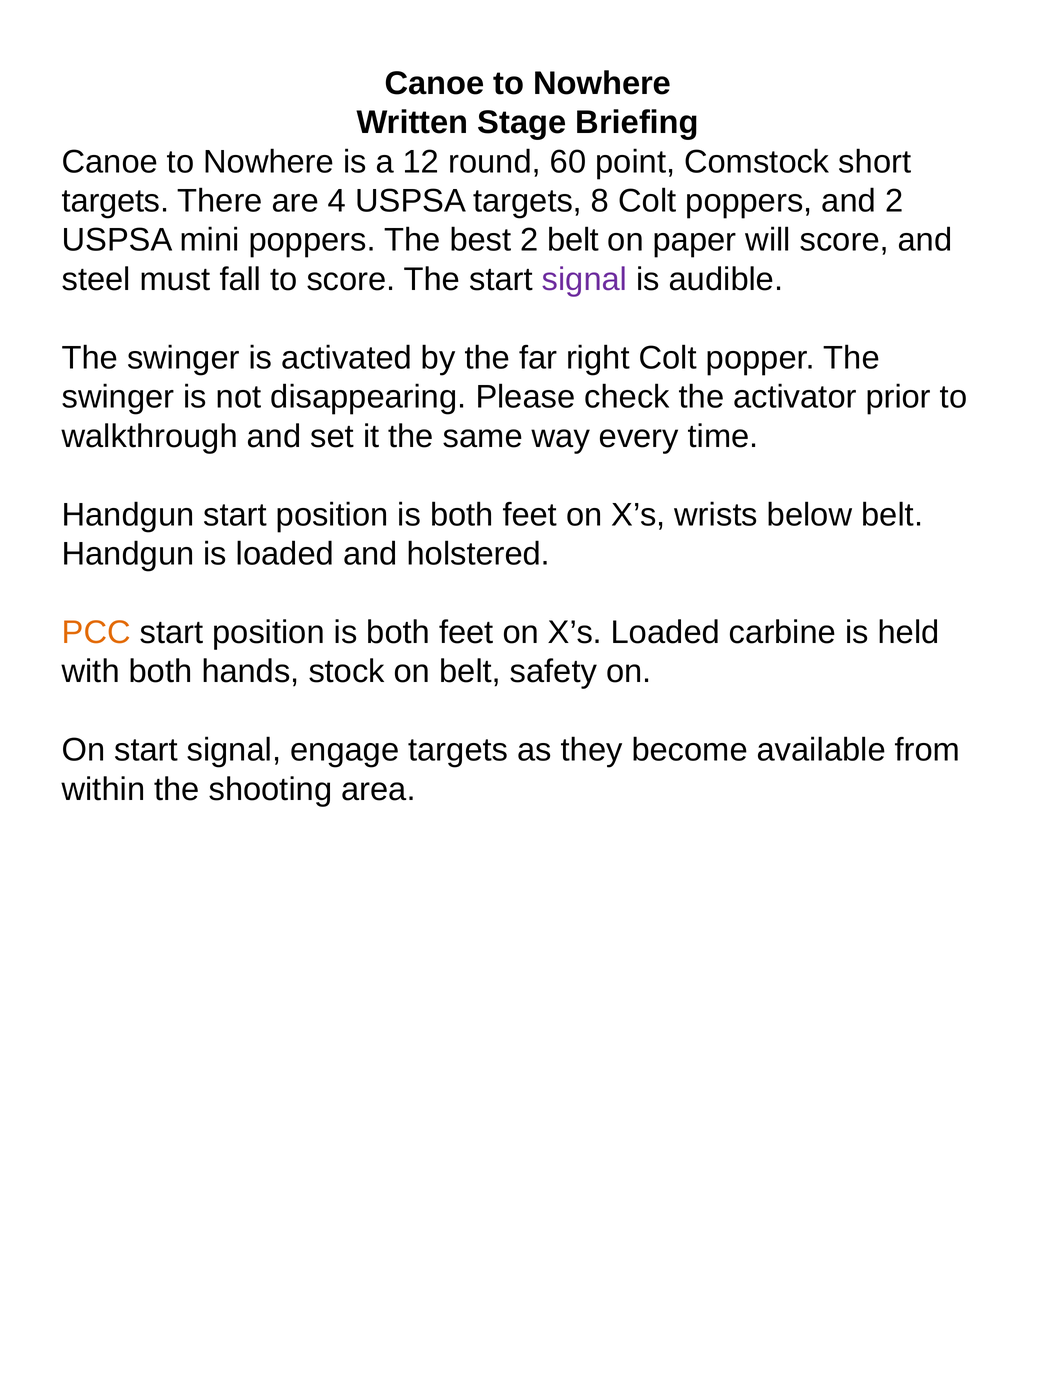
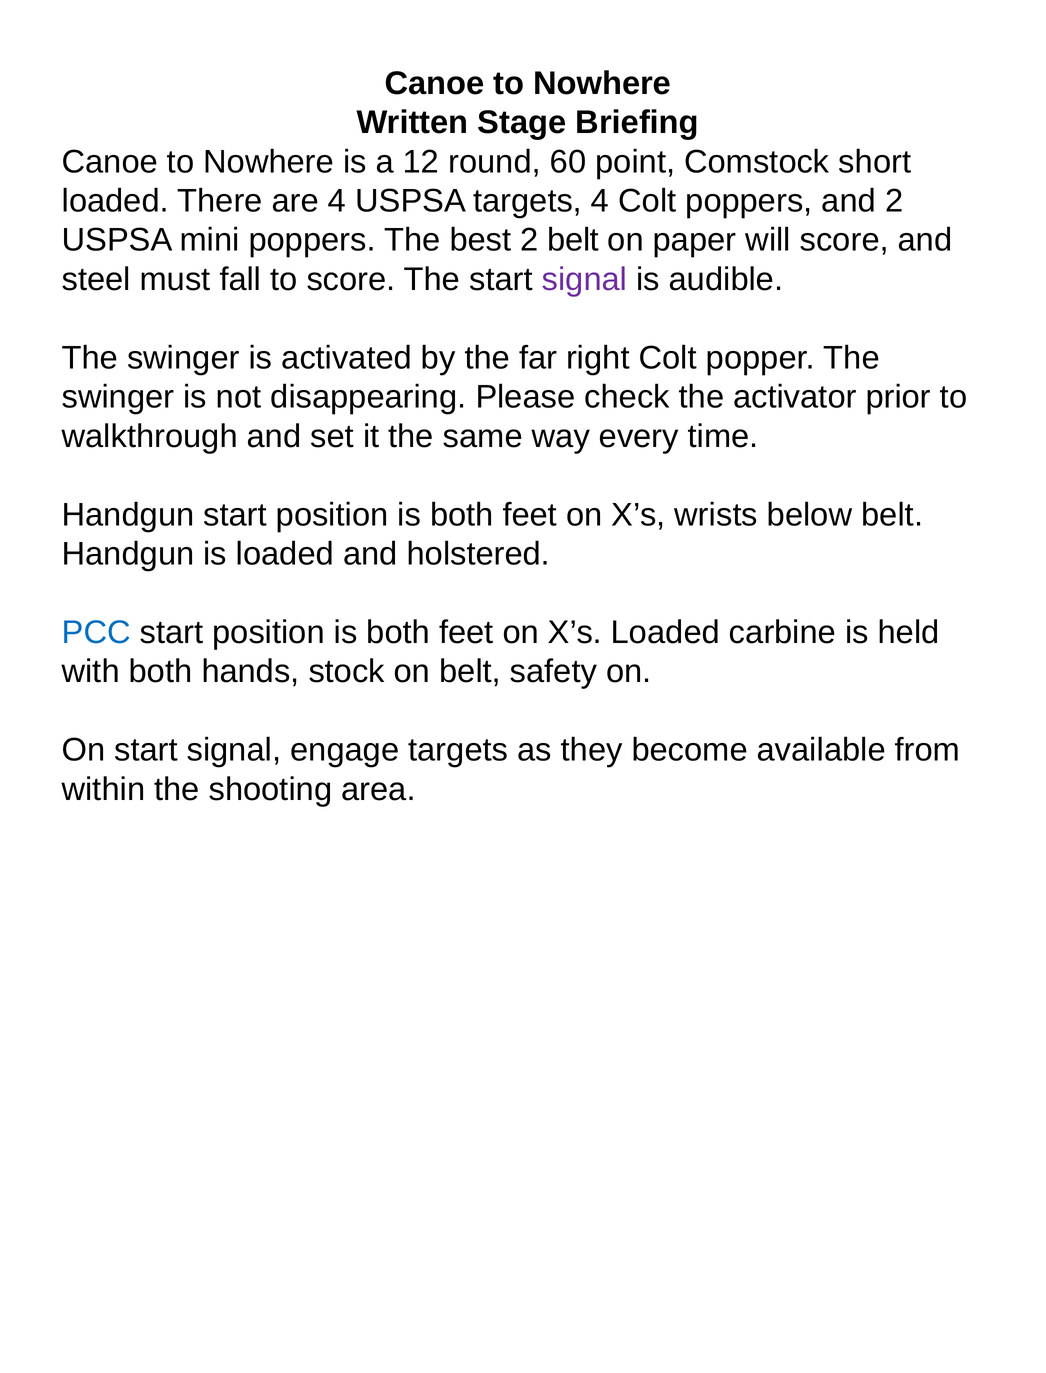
targets: targets -> loaded (115, 201)
targets 8: 8 -> 4 (600, 201)
PCC colour: orange -> blue (96, 632)
